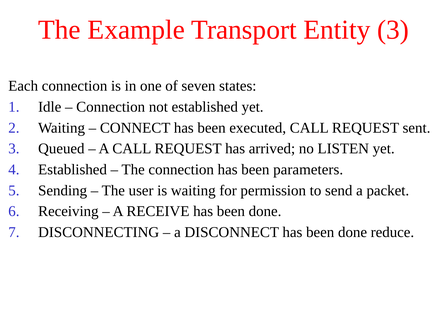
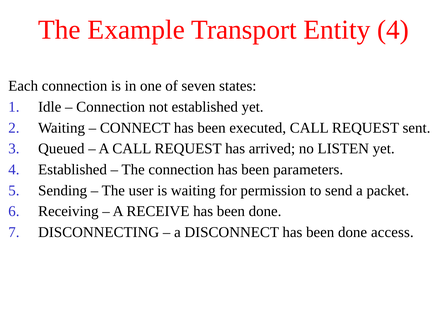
Entity 3: 3 -> 4 (393, 30)
reduce: reduce -> access (392, 232)
